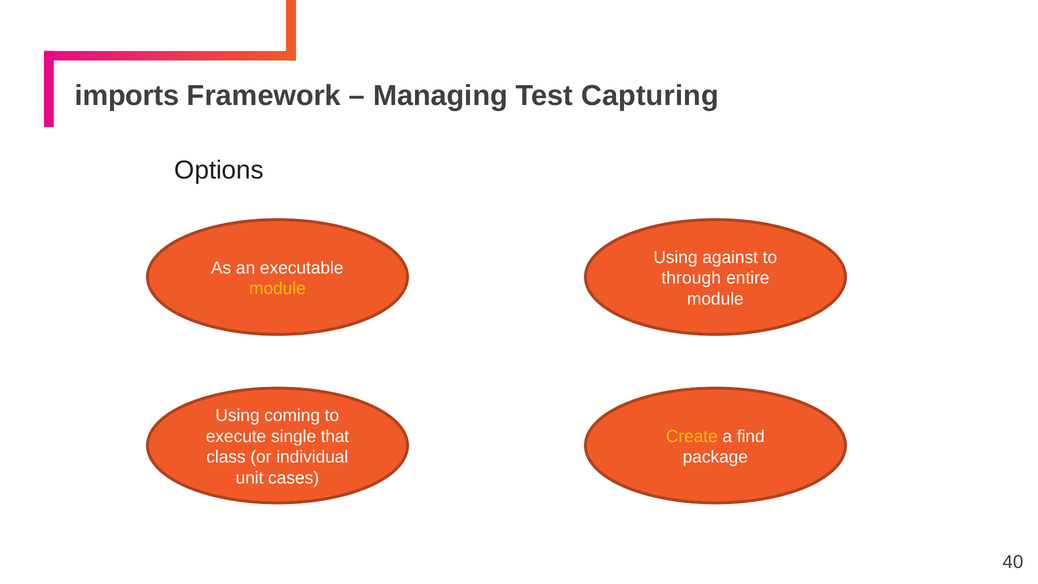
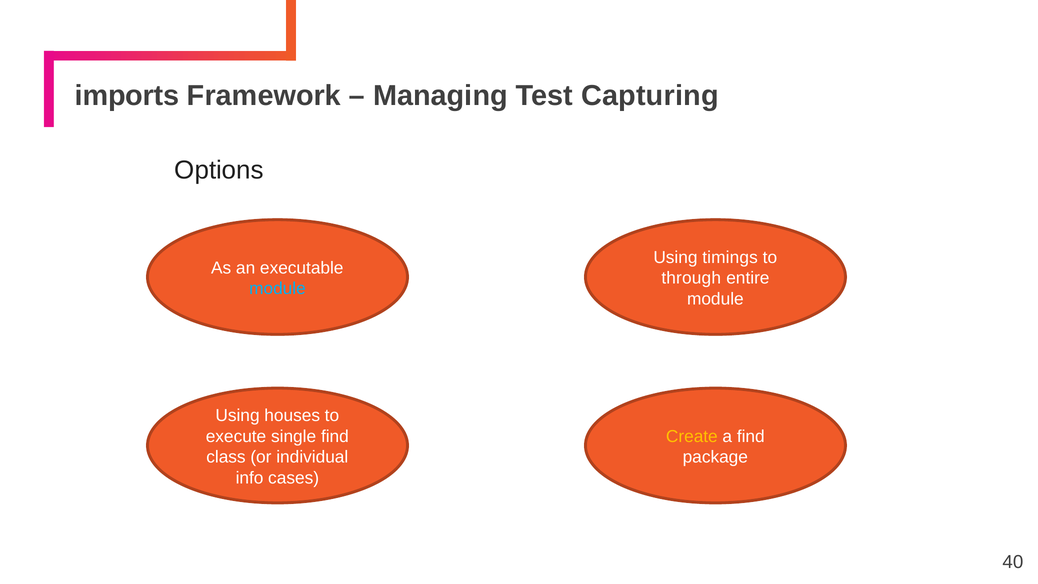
against: against -> timings (730, 257)
module colour: yellow -> light blue (277, 289)
coming: coming -> houses (292, 415)
single that: that -> find (335, 436)
unit: unit -> info (250, 478)
